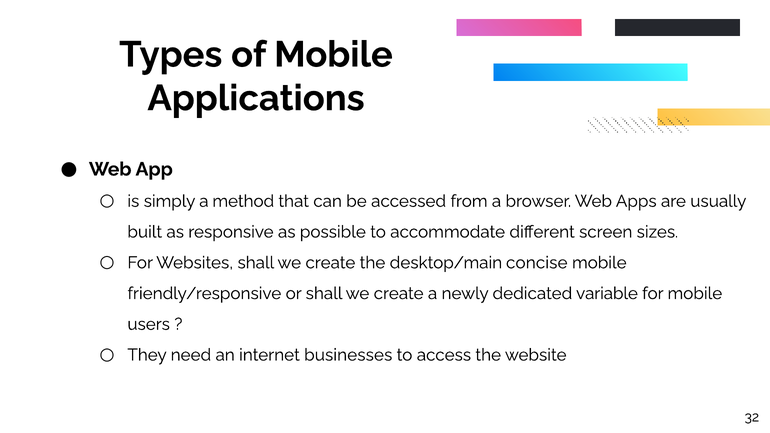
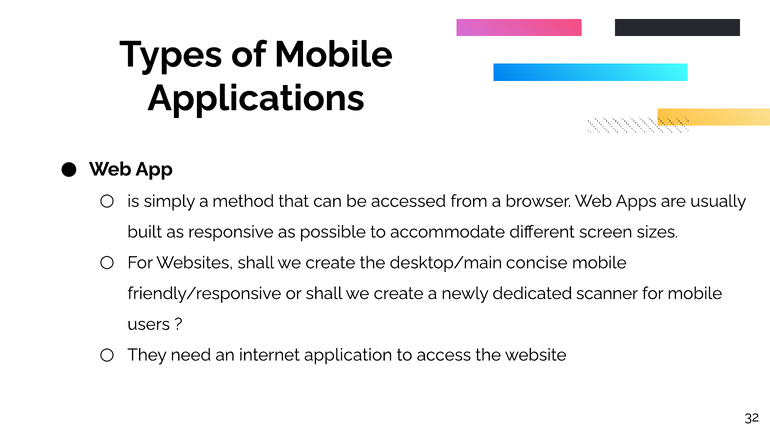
variable: variable -> scanner (607, 294)
businesses: businesses -> application (348, 355)
